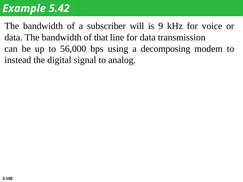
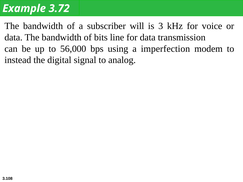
5.42: 5.42 -> 3.72 (59, 8)
9: 9 -> 3 (161, 26)
that: that -> bits (101, 37)
decomposing: decomposing -> imperfection (165, 49)
